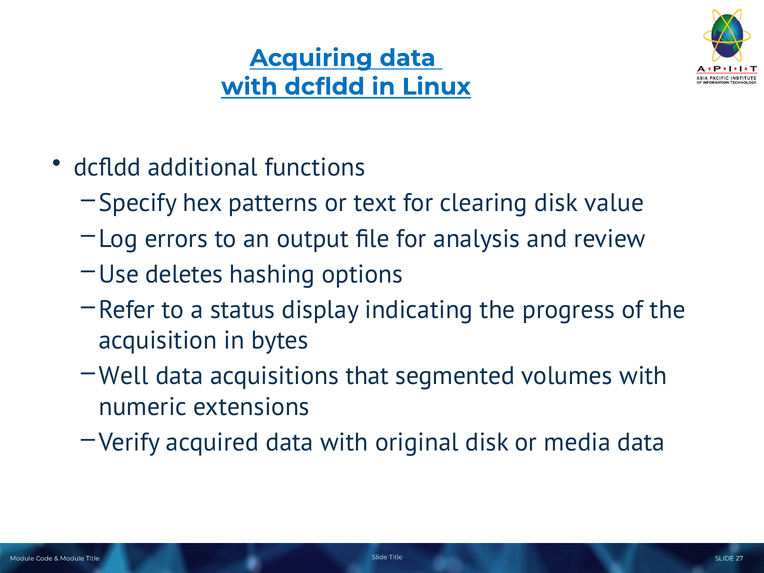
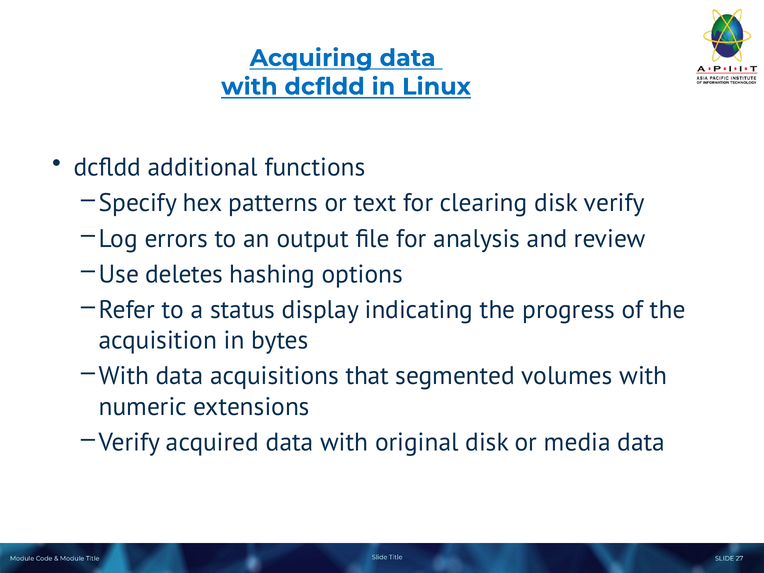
disk value: value -> verify (614, 203)
Well: Well -> With (124, 376)
